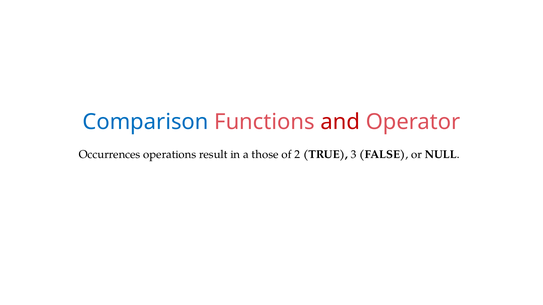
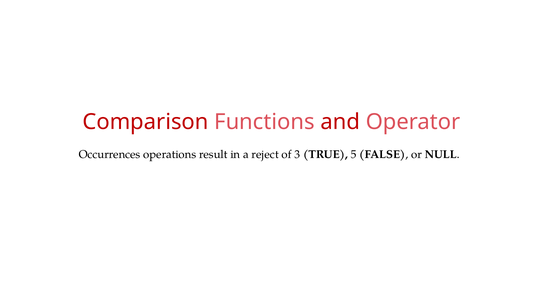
Comparison colour: blue -> red (146, 122)
those: those -> reject (265, 154)
2: 2 -> 3 (297, 154)
3: 3 -> 5 (354, 154)
